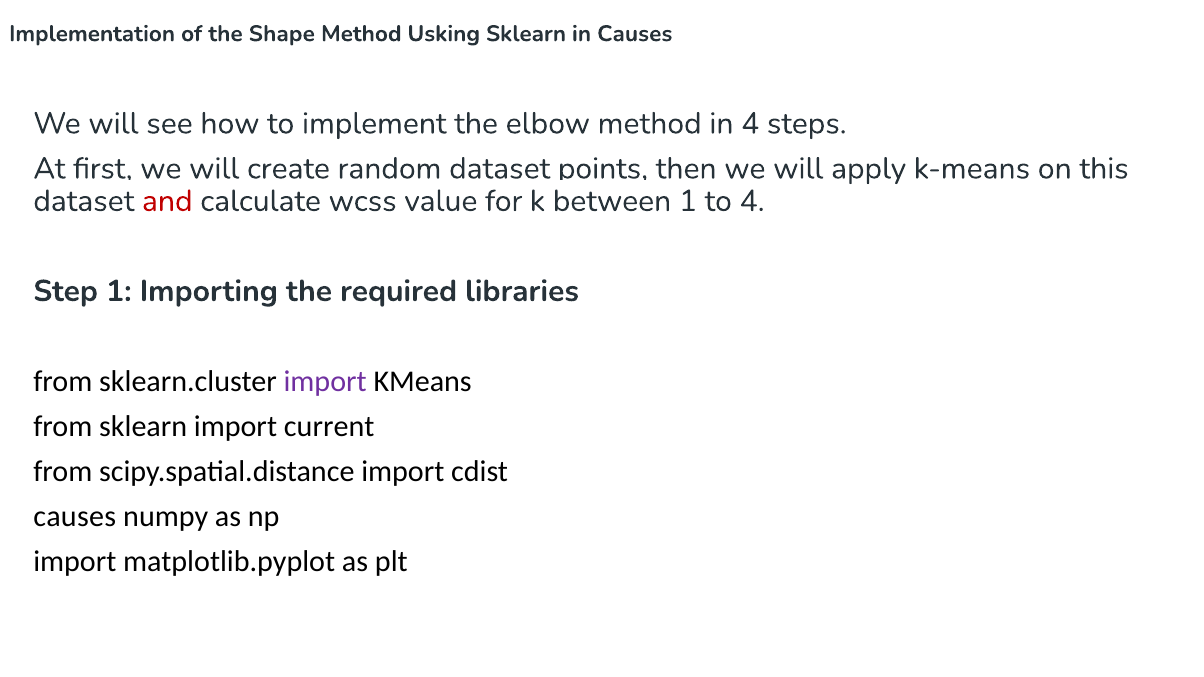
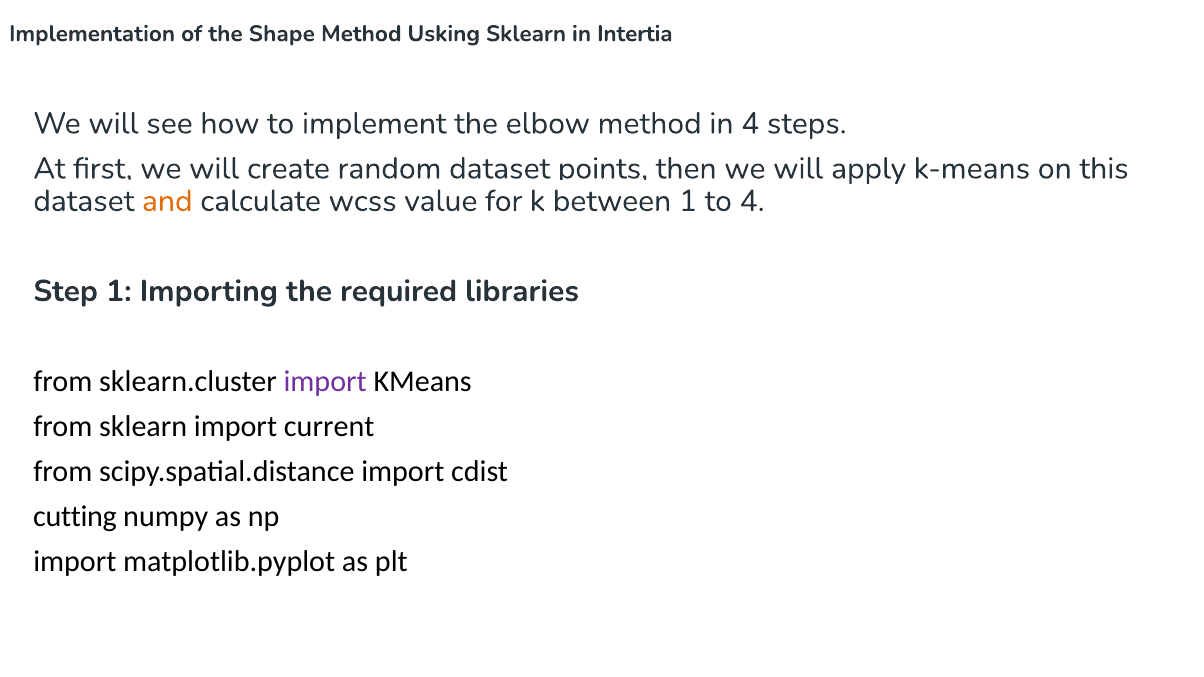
in Causes: Causes -> Intertia (635, 34)
and colour: red -> orange (167, 201)
causes: causes -> cutting (75, 516)
